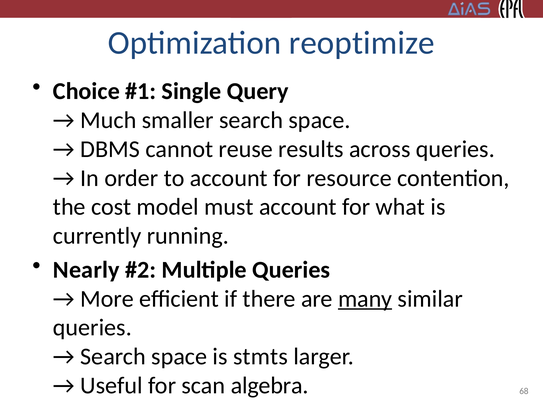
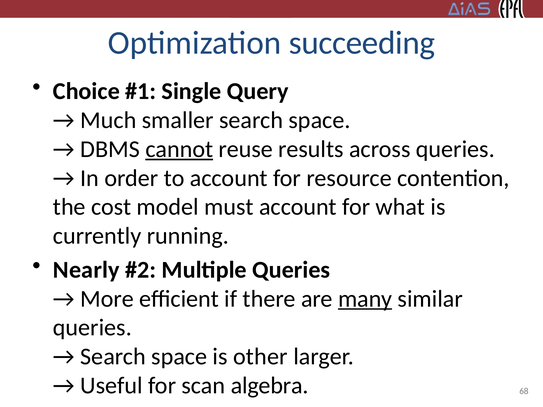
reoptimize: reoptimize -> succeeding (362, 43)
cannot underline: none -> present (179, 149)
stmts: stmts -> other (260, 357)
